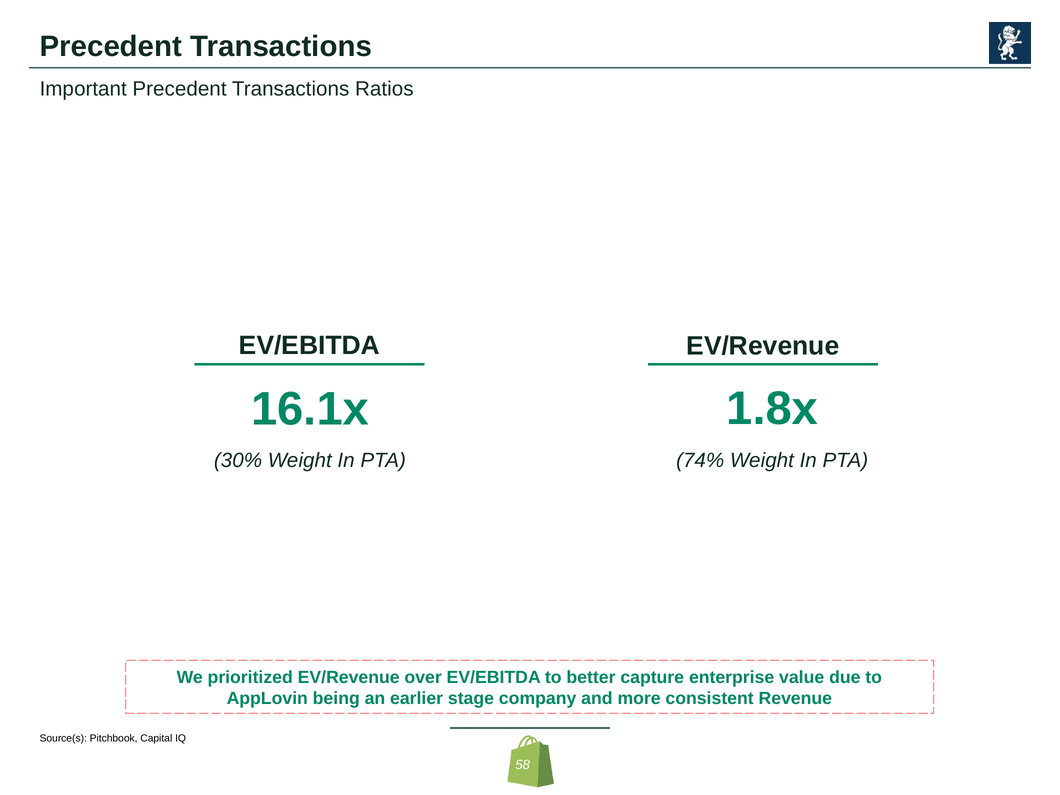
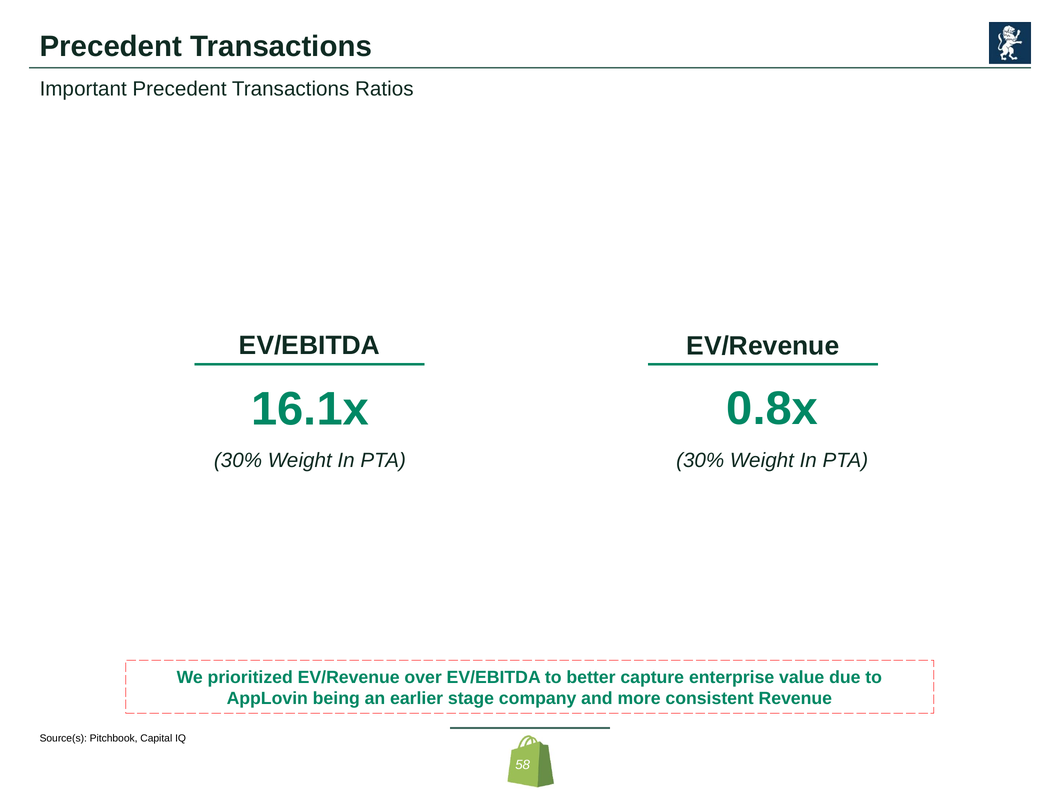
1.8x: 1.8x -> 0.8x (772, 409)
PTA 74%: 74% -> 30% (700, 460)
